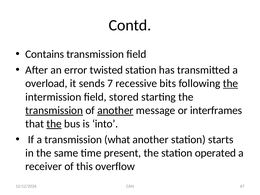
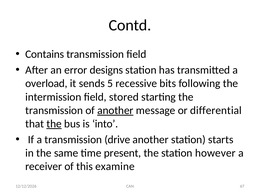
twisted: twisted -> designs (106, 70)
7: 7 -> 5 (110, 83)
the underline: present -> none (230, 83)
transmission underline: present -> none (54, 110)
interframes: interframes -> differential (216, 110)
what: what -> drive (117, 140)
operated: operated -> however (215, 153)
overflow: overflow -> examine (115, 166)
